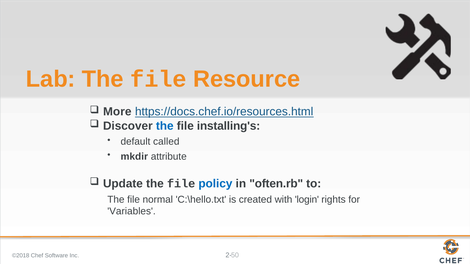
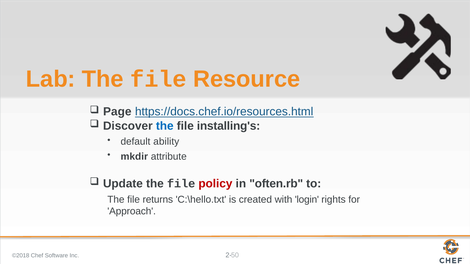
More: More -> Page (117, 112)
called: called -> ability (166, 142)
policy colour: blue -> red (215, 184)
normal: normal -> returns (158, 200)
Variables: Variables -> Approach (132, 212)
